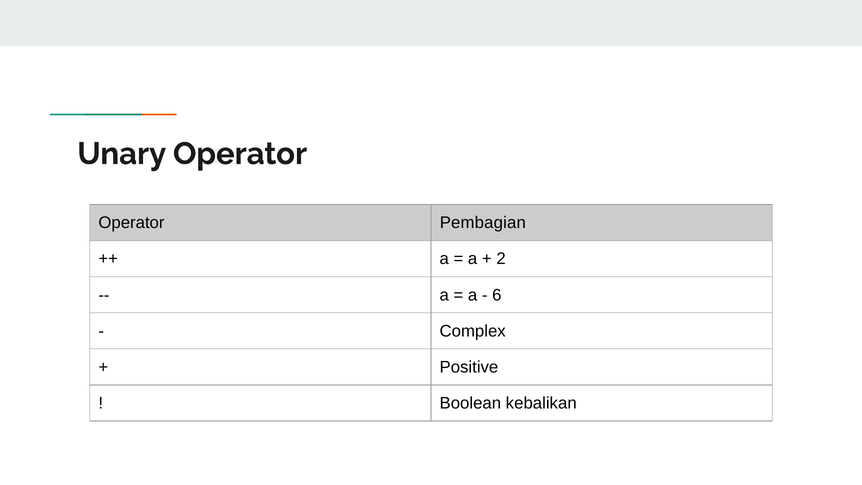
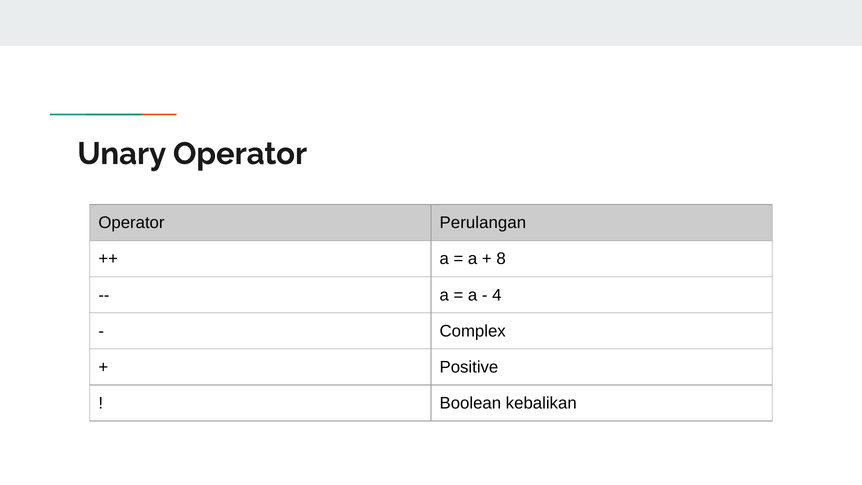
Pembagian: Pembagian -> Perulangan (483, 223)
2: 2 -> 8 (501, 259)
6: 6 -> 4 (497, 295)
